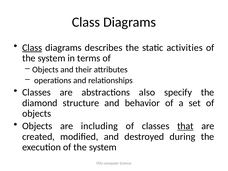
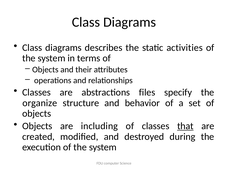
Class underline: present -> none (32, 48)
also: also -> files (147, 92)
diamond: diamond -> organize (40, 103)
